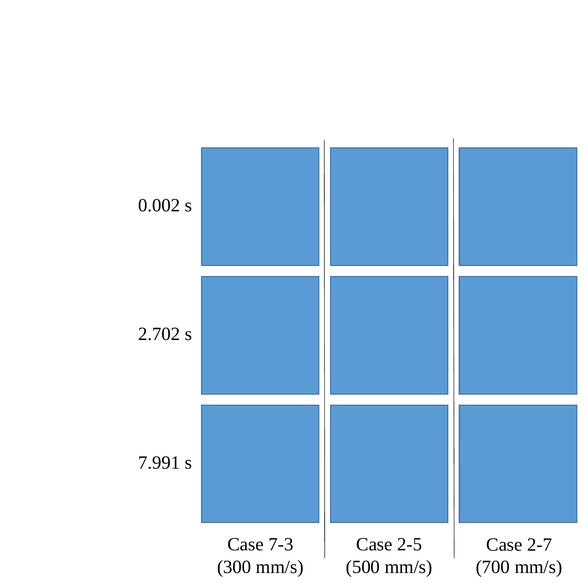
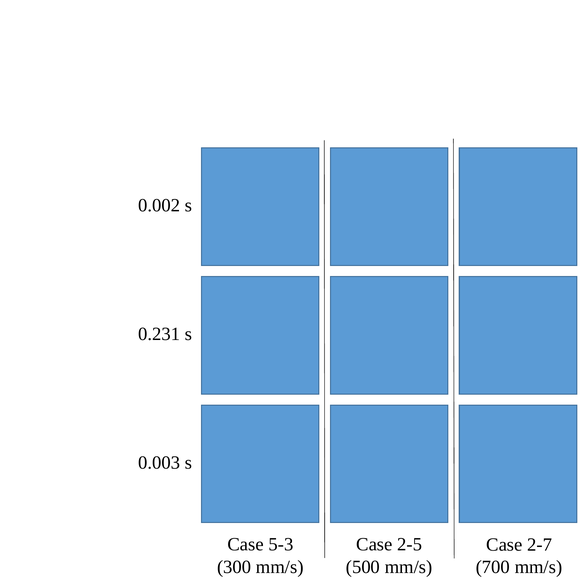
2.702: 2.702 -> 0.231 (159, 334)
7.991: 7.991 -> 0.003 (159, 463)
7-3: 7-3 -> 5-3 (281, 544)
